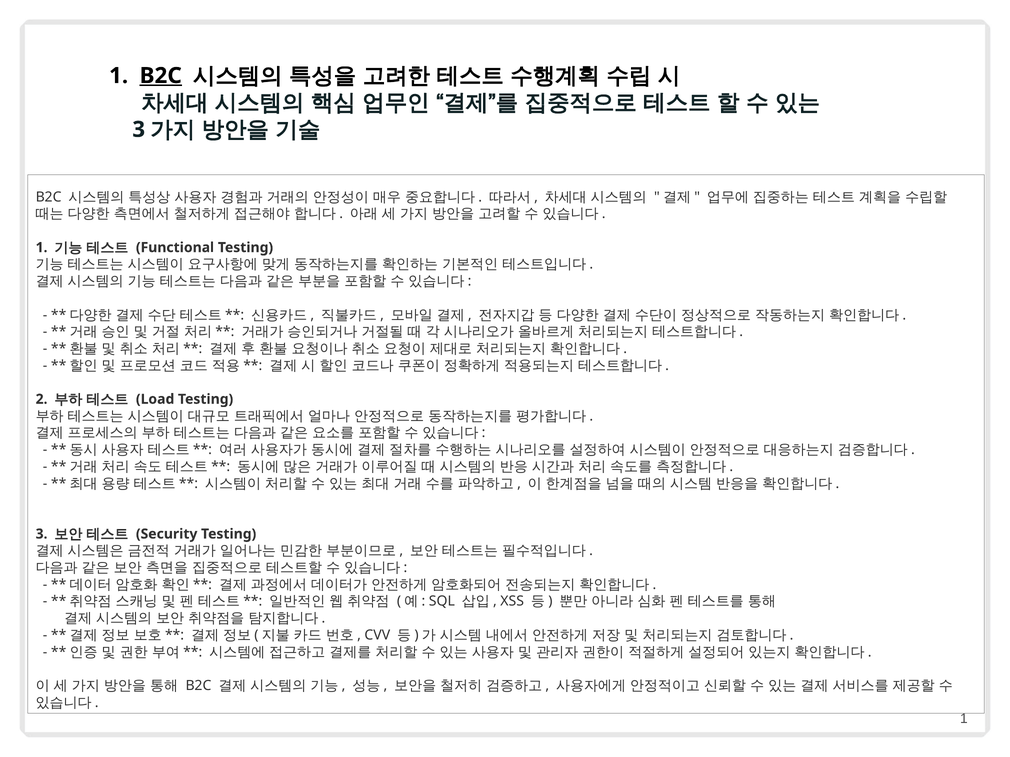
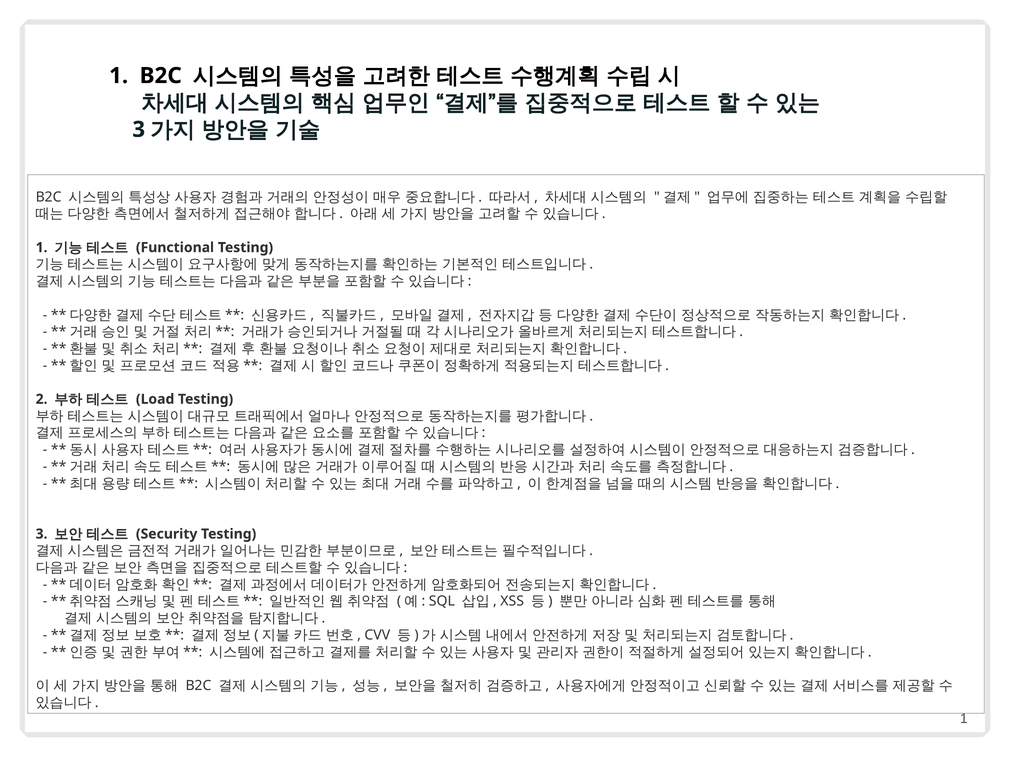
B2C underline: present -> none (161, 76)
